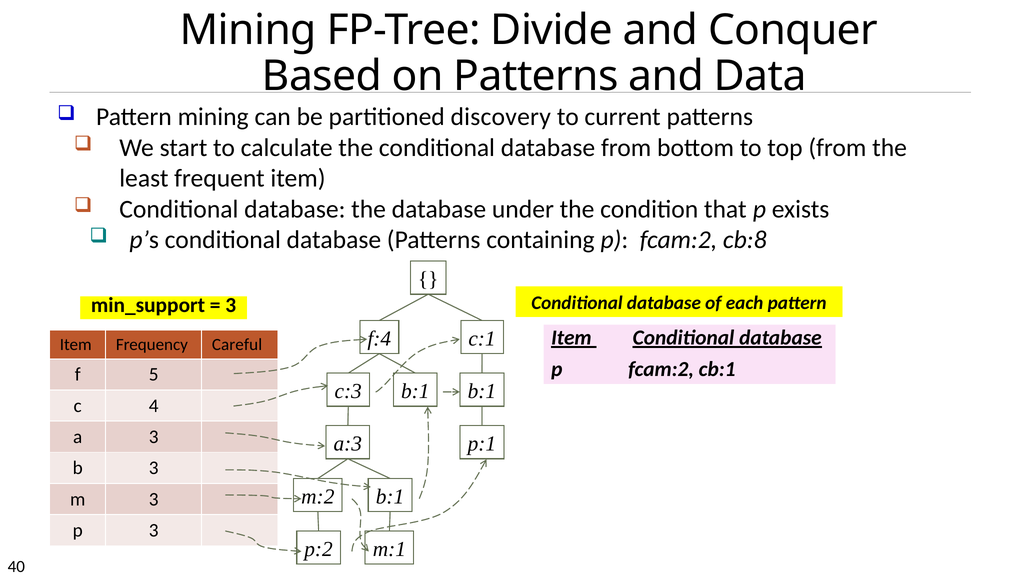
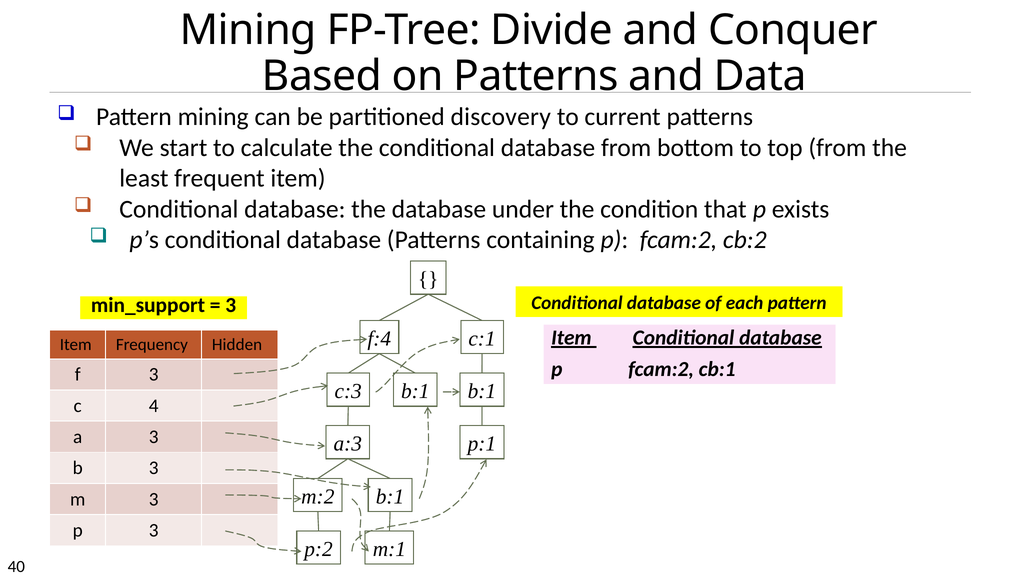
cb:8: cb:8 -> cb:2 (745, 240)
Careful: Careful -> Hidden (237, 344)
f 5: 5 -> 3 (154, 375)
